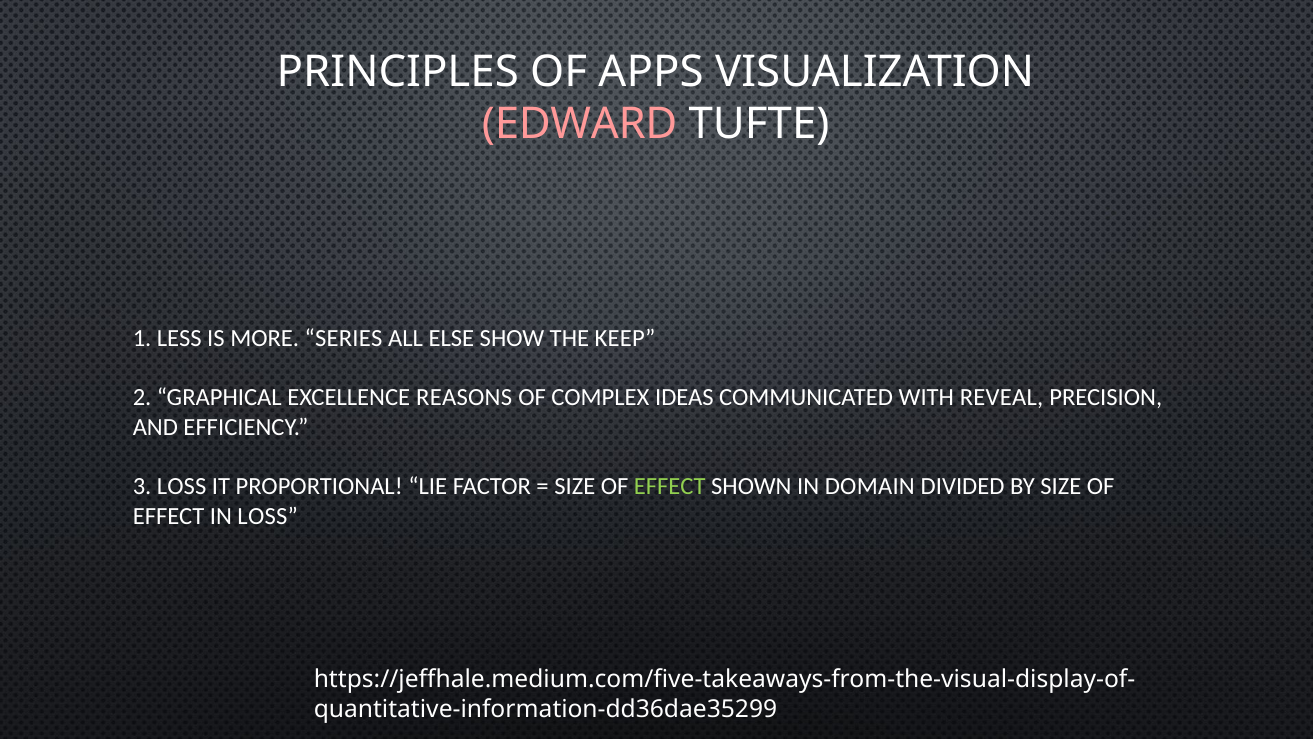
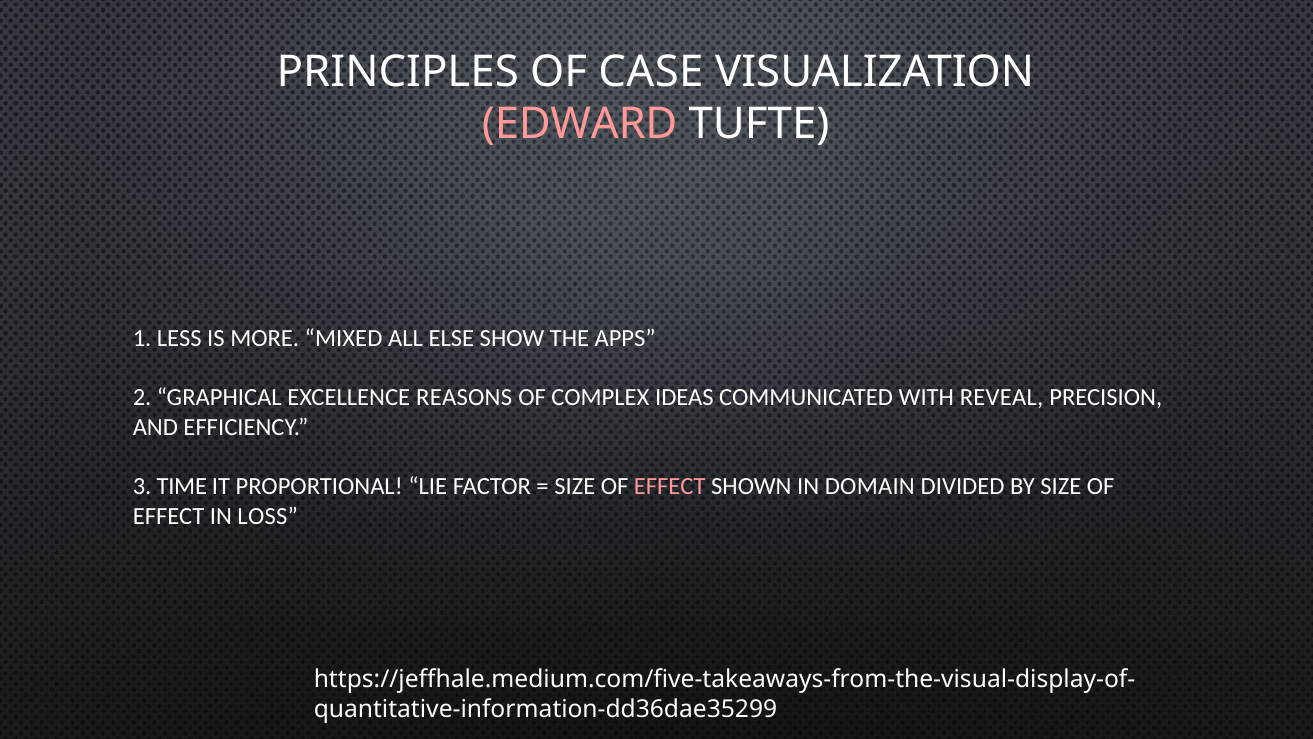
APPS: APPS -> CASE (651, 72)
SERIES: SERIES -> MIXED (344, 339)
KEEP: KEEP -> APPS (625, 339)
3 LOSS: LOSS -> TIME (182, 486)
EFFECT colour: light green -> pink (670, 486)
